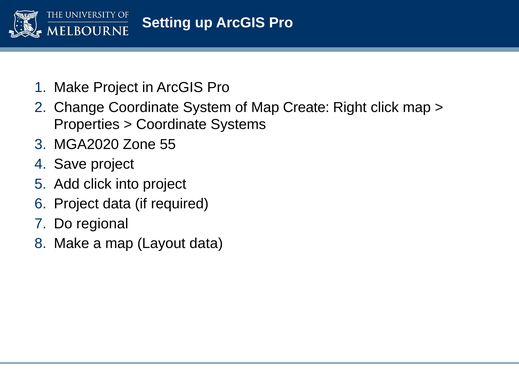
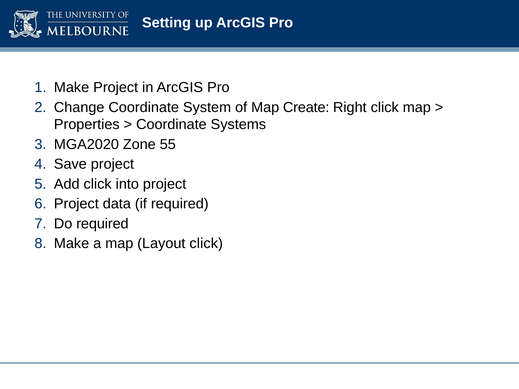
Do regional: regional -> required (102, 224)
Layout data: data -> click (206, 244)
